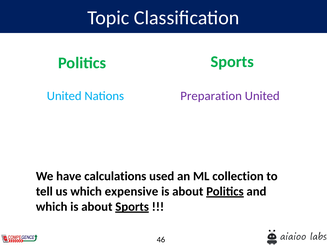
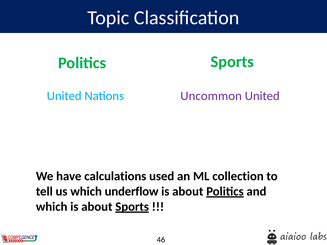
Preparation: Preparation -> Uncommon (211, 96)
expensive: expensive -> underflow (132, 192)
